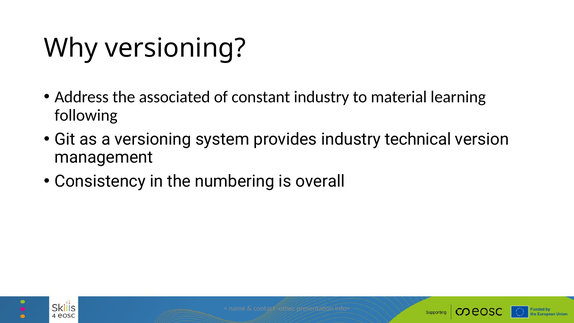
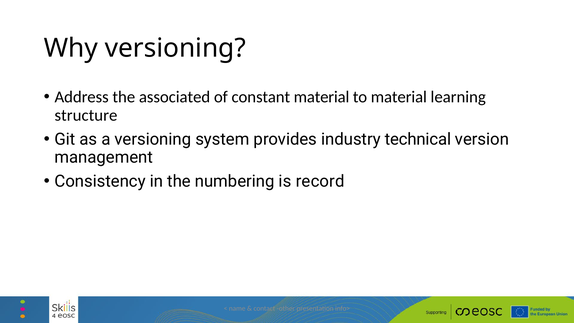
constant industry: industry -> material (322, 97)
following: following -> structure (86, 115)
overall: overall -> record (320, 181)
